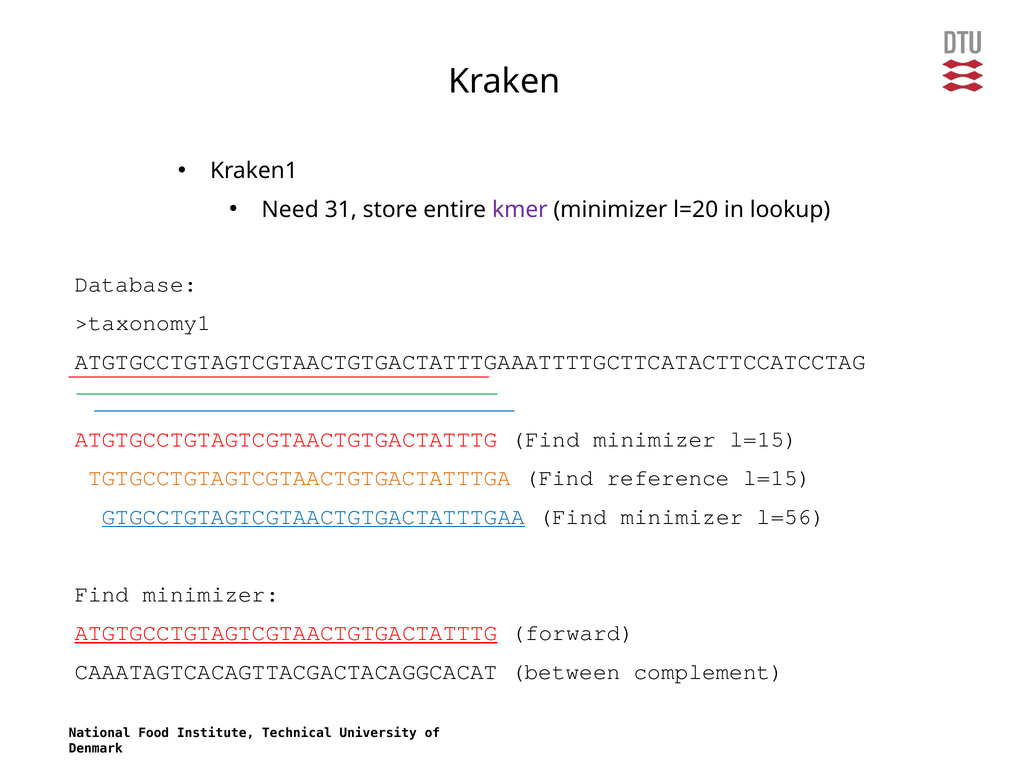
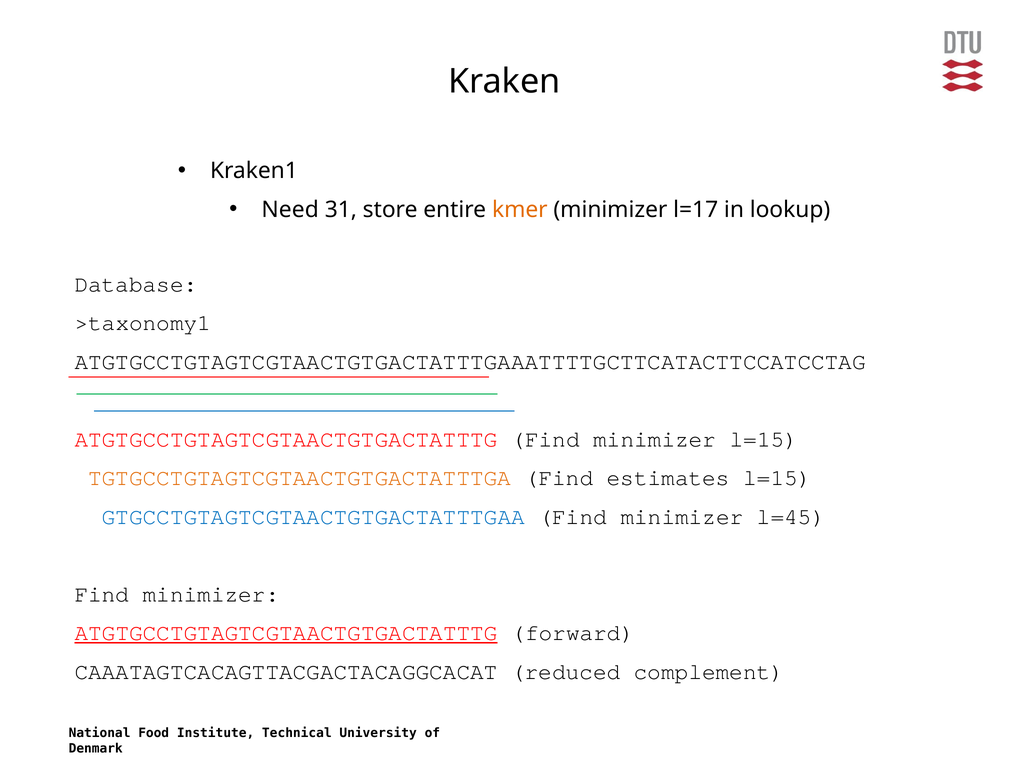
kmer colour: purple -> orange (520, 210)
l=20: l=20 -> l=17 (696, 210)
reference: reference -> estimates (668, 478)
GTGCCTGTAGTCGTAACTGTGACTATTTGAA underline: present -> none (313, 517)
l=56: l=56 -> l=45 (791, 517)
between: between -> reduced (566, 672)
